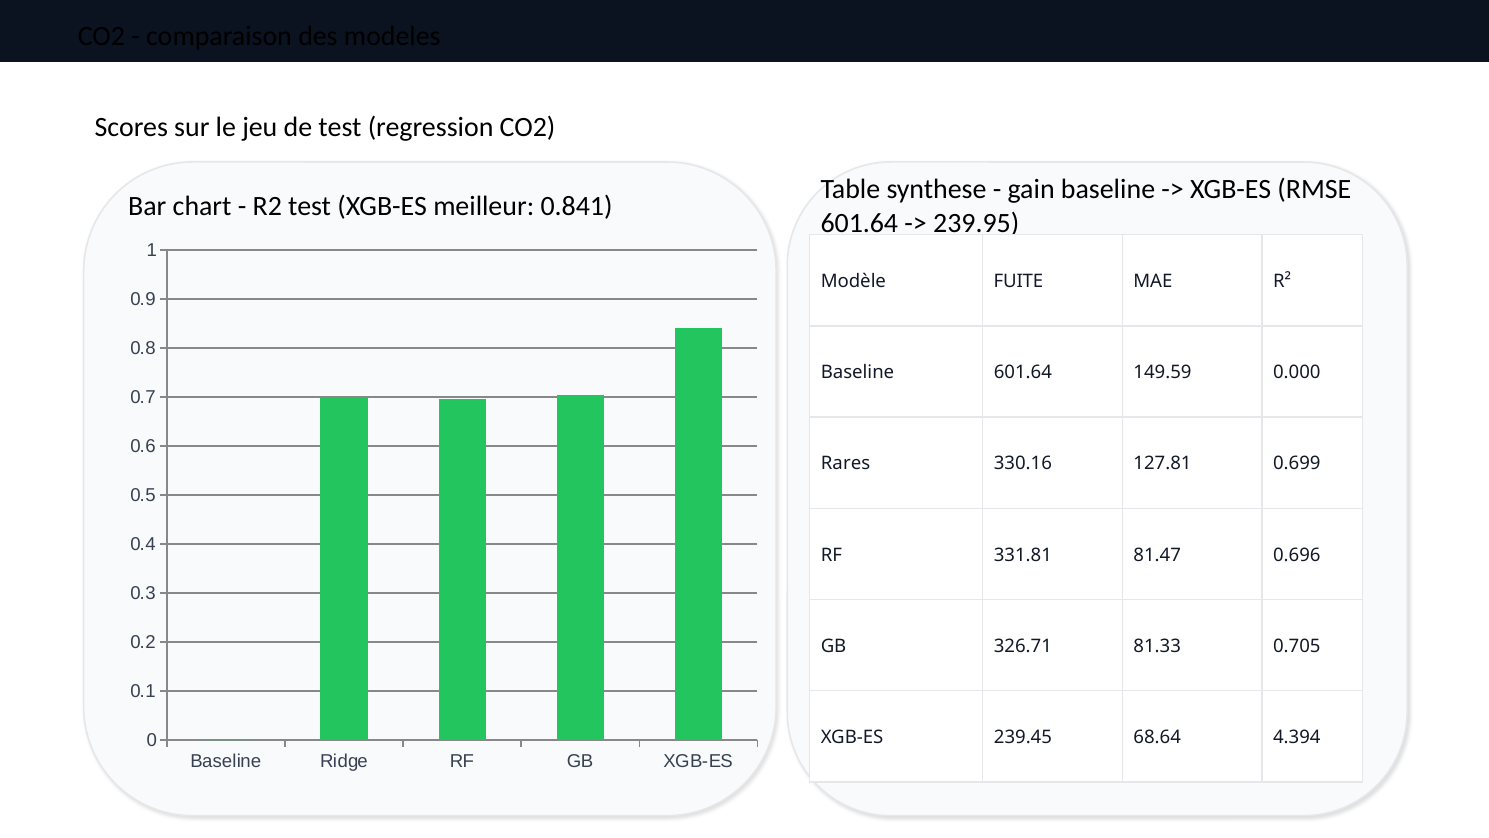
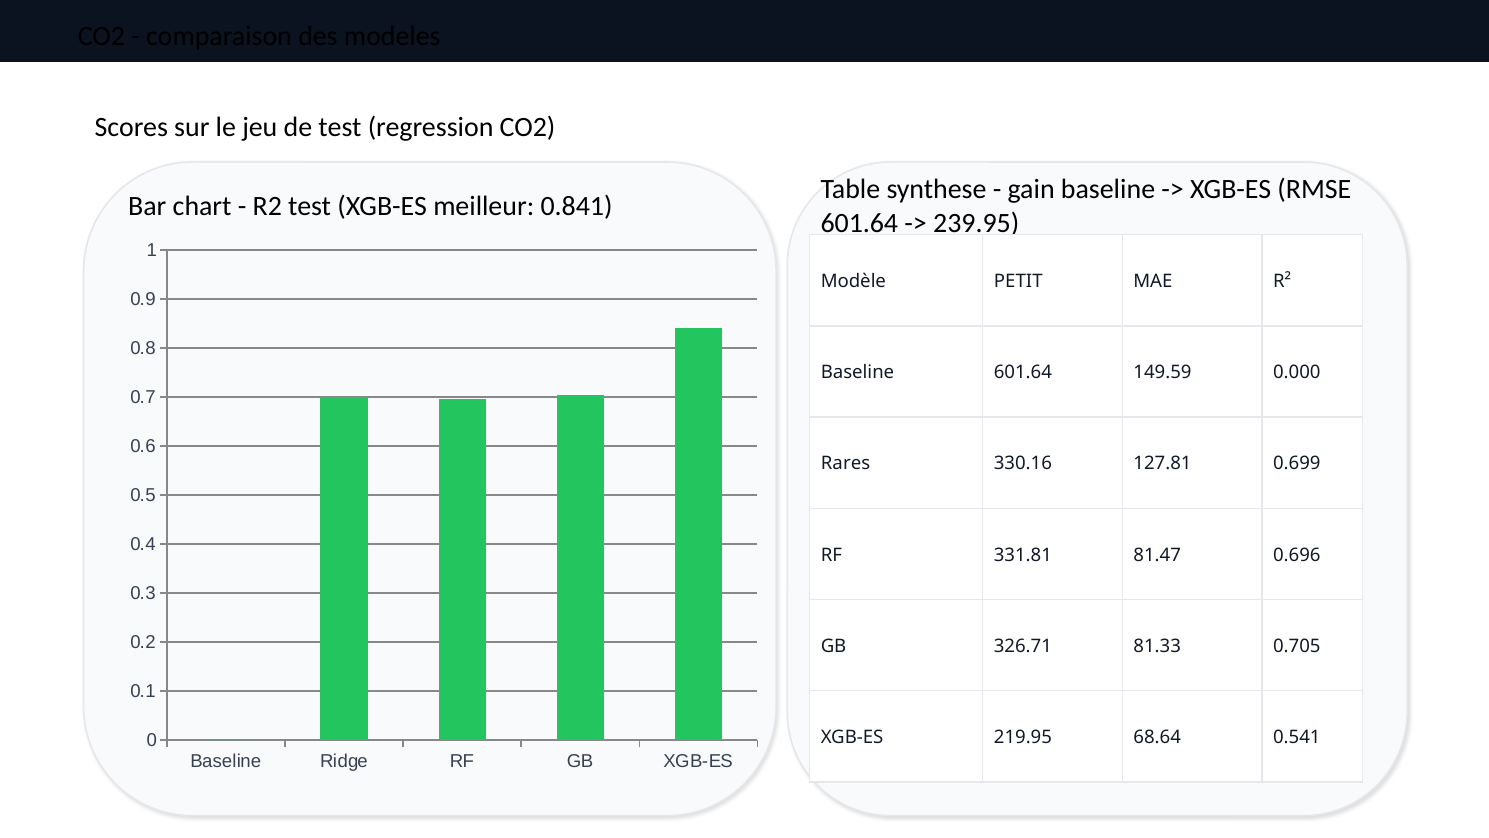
FUITE: FUITE -> PETIT (1018, 281)
239.45: 239.45 -> 219.95 (1023, 737)
4.394: 4.394 -> 0.541 (1297, 737)
